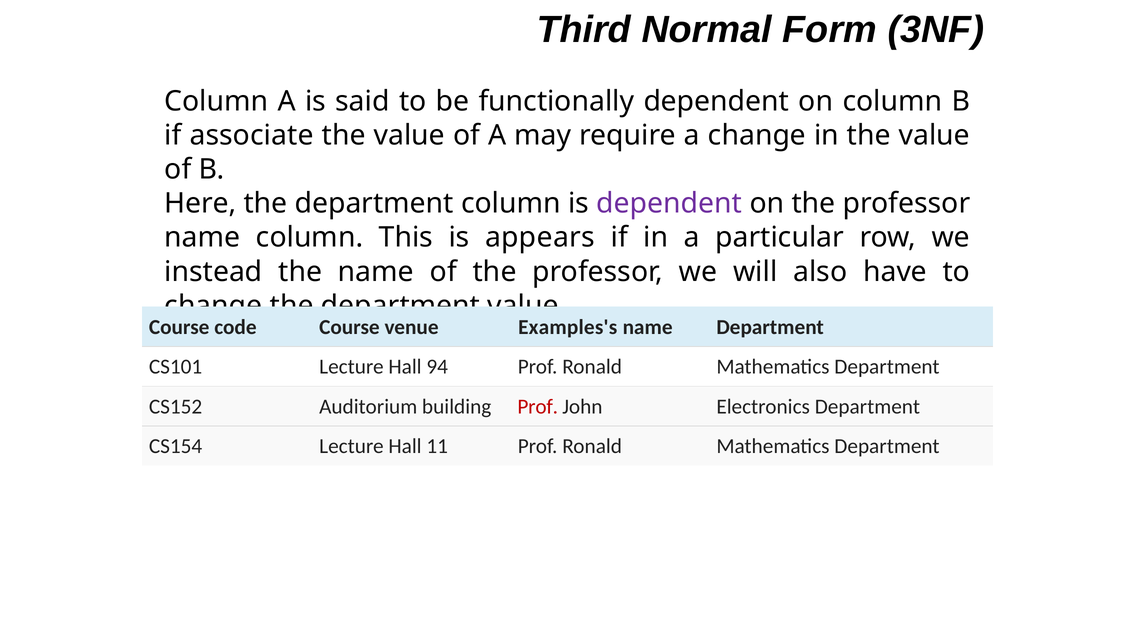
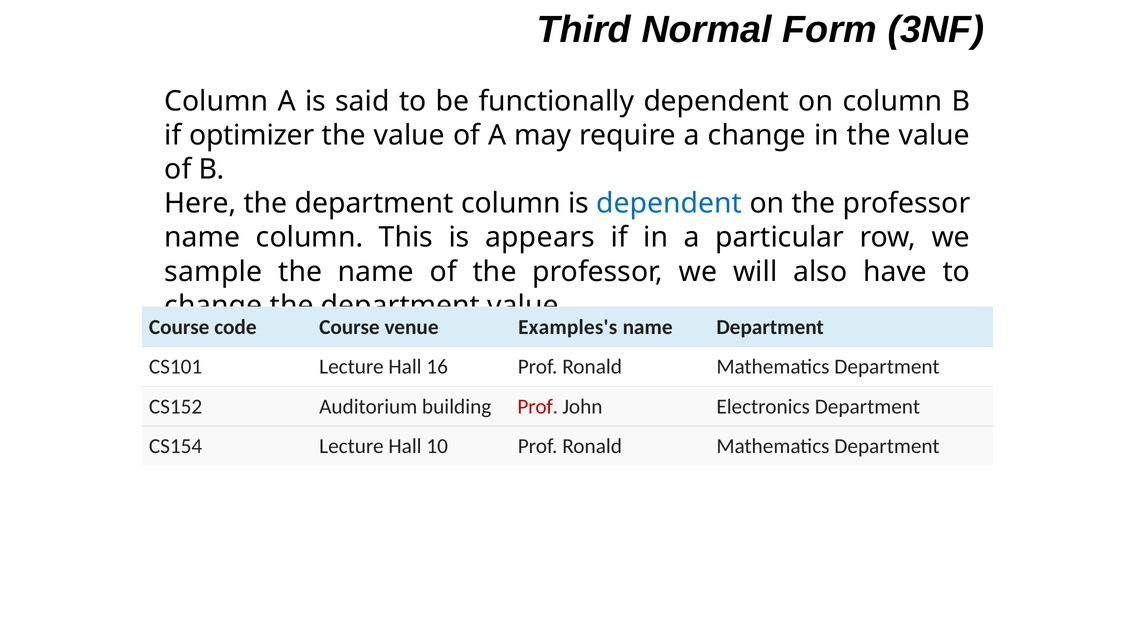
associate: associate -> optimizer (252, 135)
dependent colour: purple -> blue (669, 203)
instead: instead -> sample (213, 271)
94: 94 -> 16 (437, 367)
11: 11 -> 10 (437, 446)
